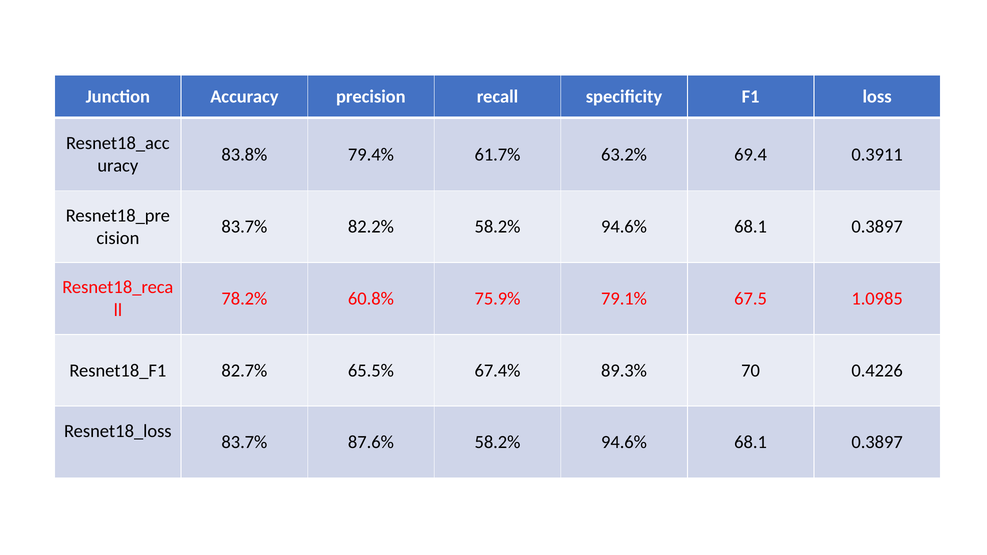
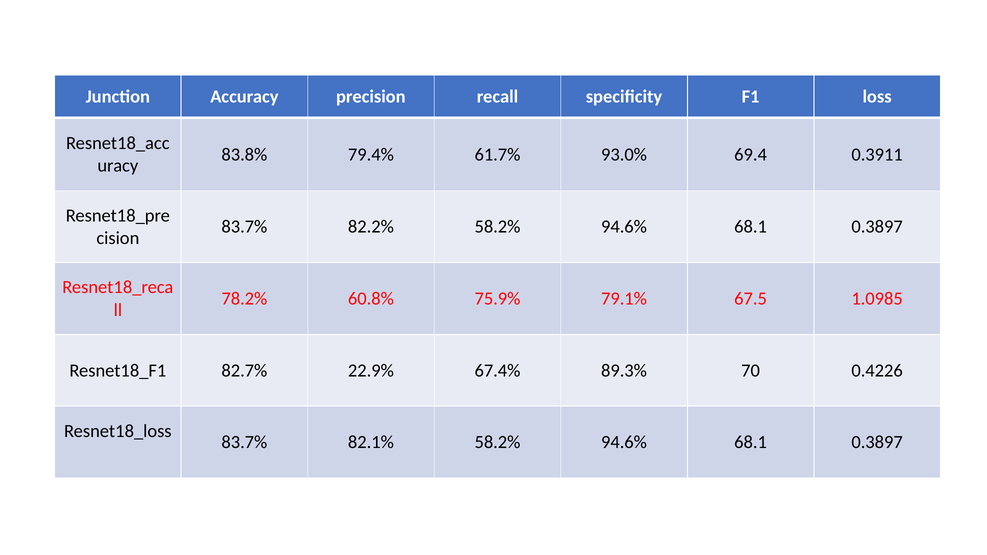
63.2%: 63.2% -> 93.0% (624, 154)
65.5%: 65.5% -> 22.9% (371, 371)
87.6%: 87.6% -> 82.1% (371, 442)
